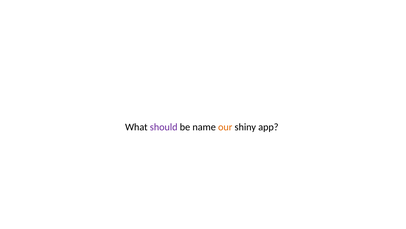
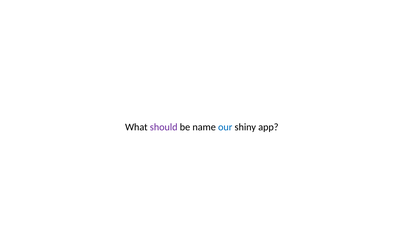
our colour: orange -> blue (225, 127)
